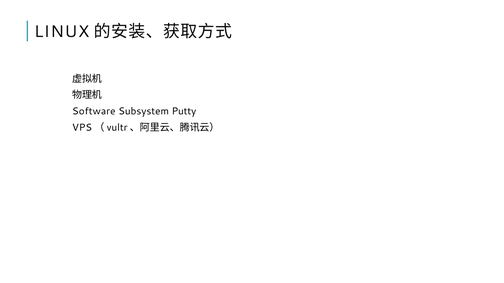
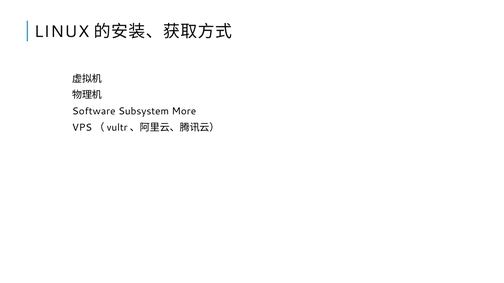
Putty: Putty -> More (184, 111)
